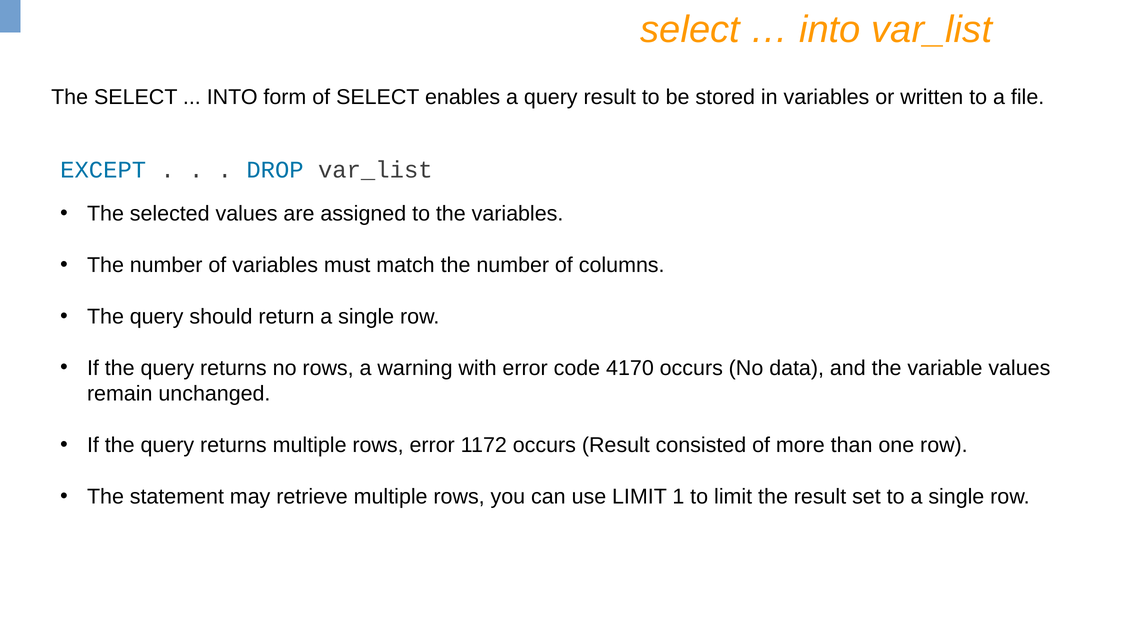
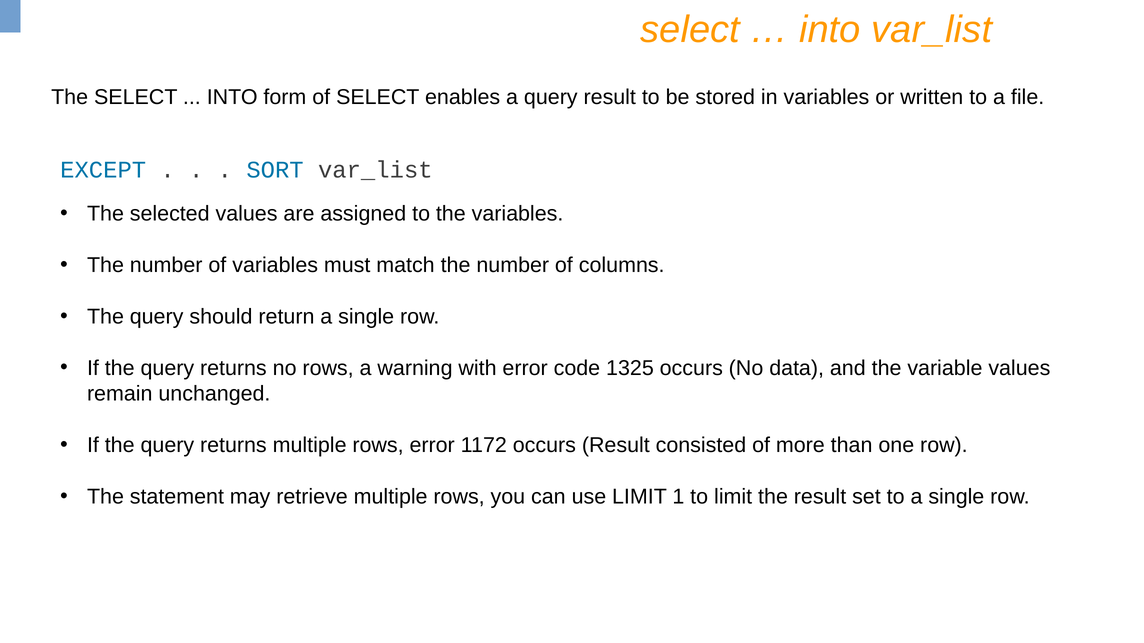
DROP: DROP -> SORT (275, 170)
4170: 4170 -> 1325 (630, 368)
